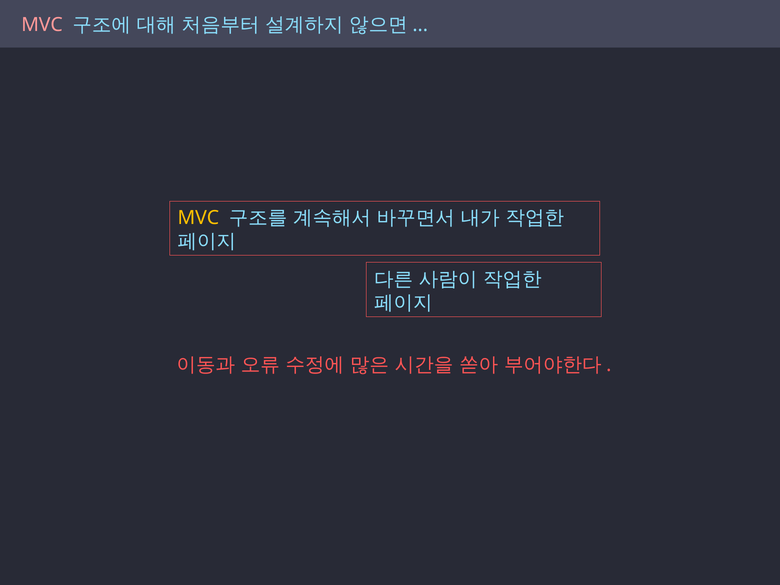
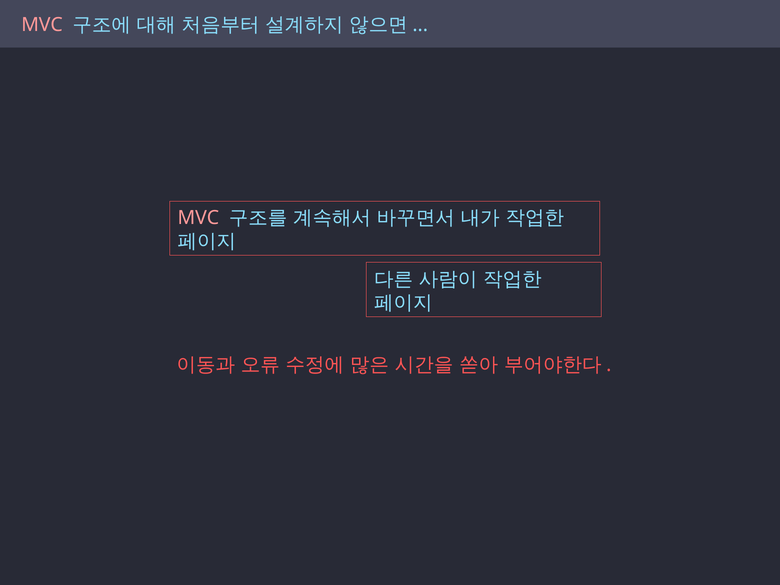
MVC colour: yellow -> pink (198, 218)
